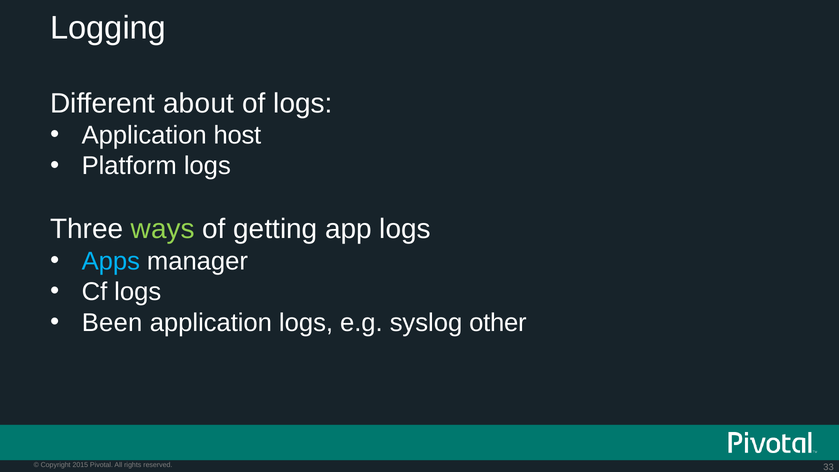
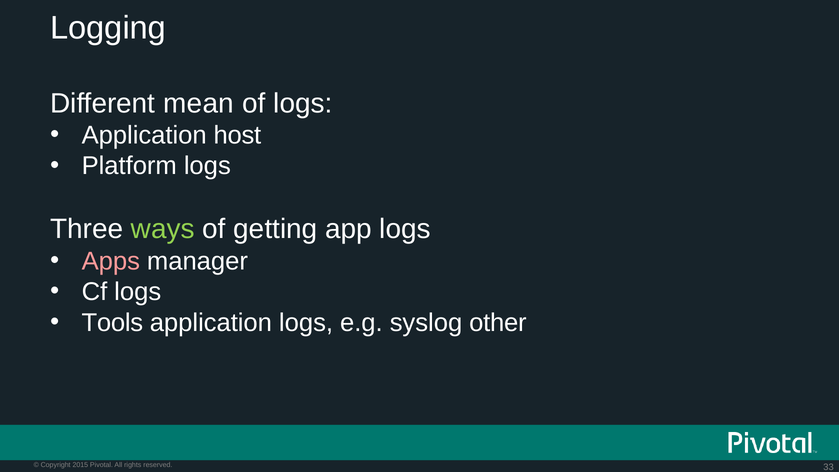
about: about -> mean (199, 103)
Apps colour: light blue -> pink (111, 261)
Been: Been -> Tools (112, 323)
